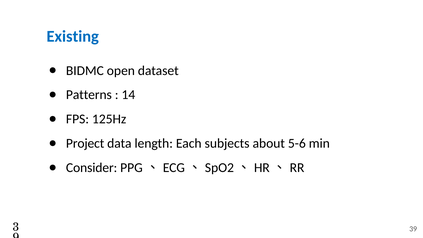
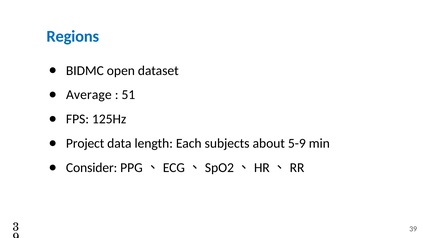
Existing: Existing -> Regions (73, 36)
Patterns: Patterns -> Average (89, 95)
14: 14 -> 51 (128, 95)
5-6: 5-6 -> 5-9 (297, 143)
